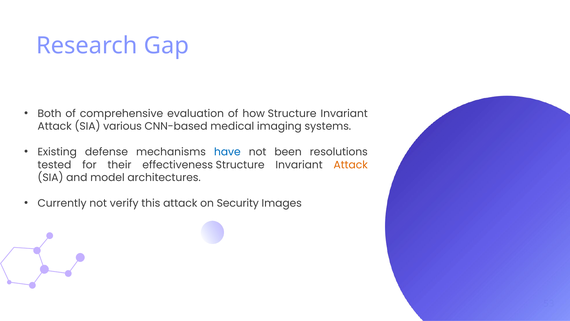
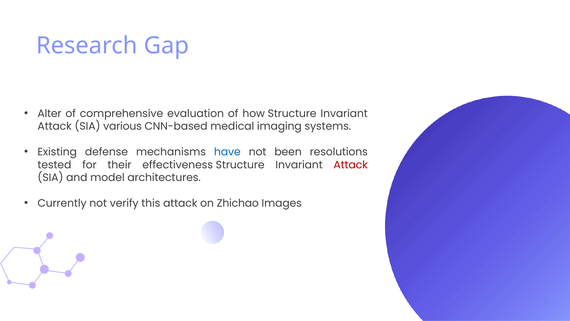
Both: Both -> Alter (50, 113)
Attack colour: orange -> red (351, 165)
Security: Security -> Zhichao (238, 203)
